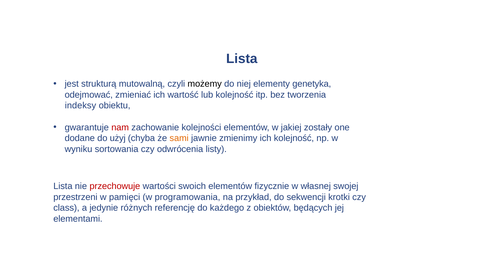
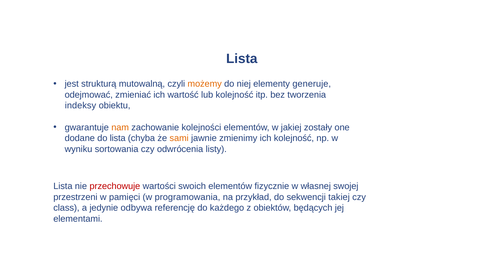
możemy colour: black -> orange (205, 84)
genetyka: genetyka -> generuje (312, 84)
nam colour: red -> orange (120, 128)
do użyj: użyj -> lista (118, 138)
krotki: krotki -> takiej (339, 197)
różnych: różnych -> odbywa (136, 208)
